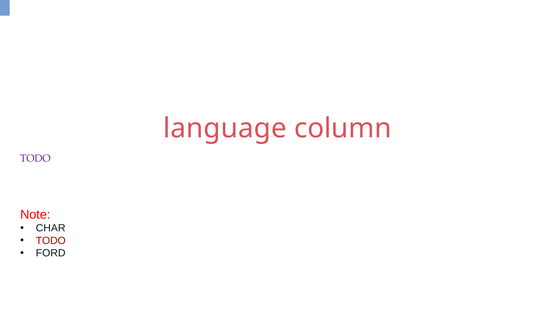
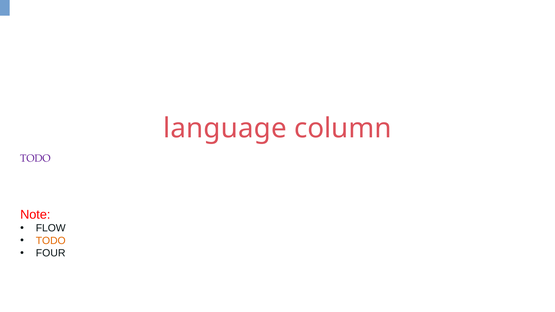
CHAR: CHAR -> FLOW (51, 228)
TODO colour: red -> orange (51, 241)
FORD: FORD -> FOUR (51, 253)
